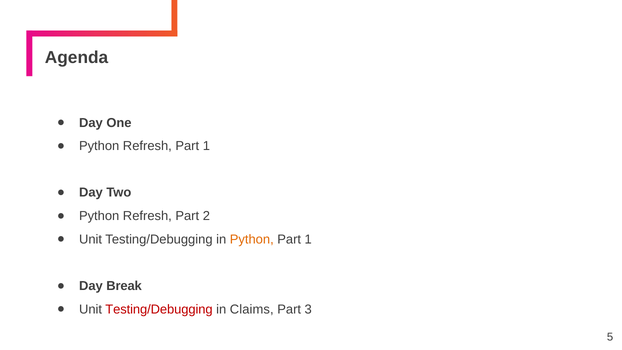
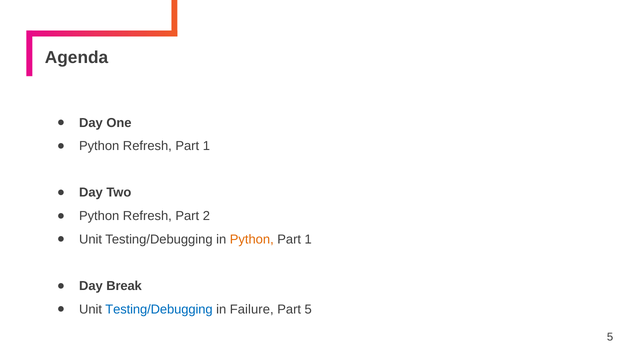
Testing/Debugging colour: red -> blue (159, 309)
Claims: Claims -> Failure (252, 309)
Part 3: 3 -> 5 (308, 309)
